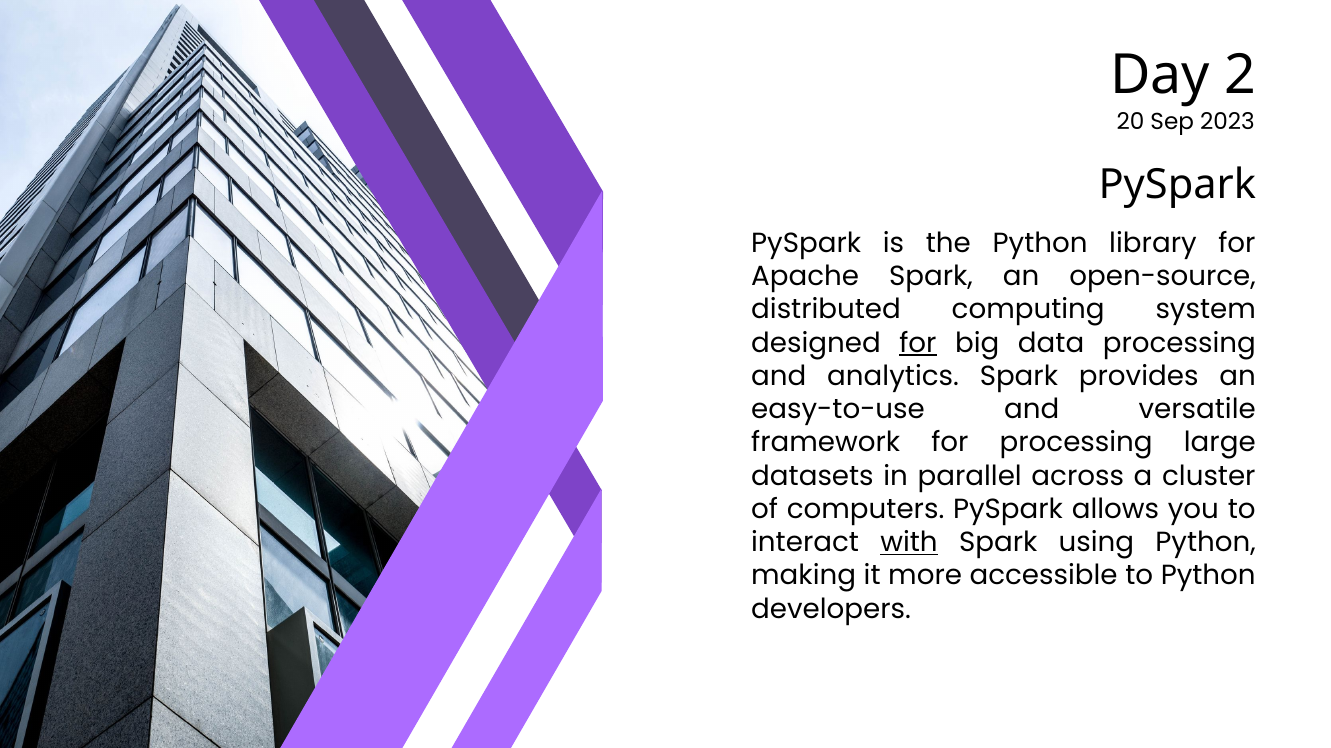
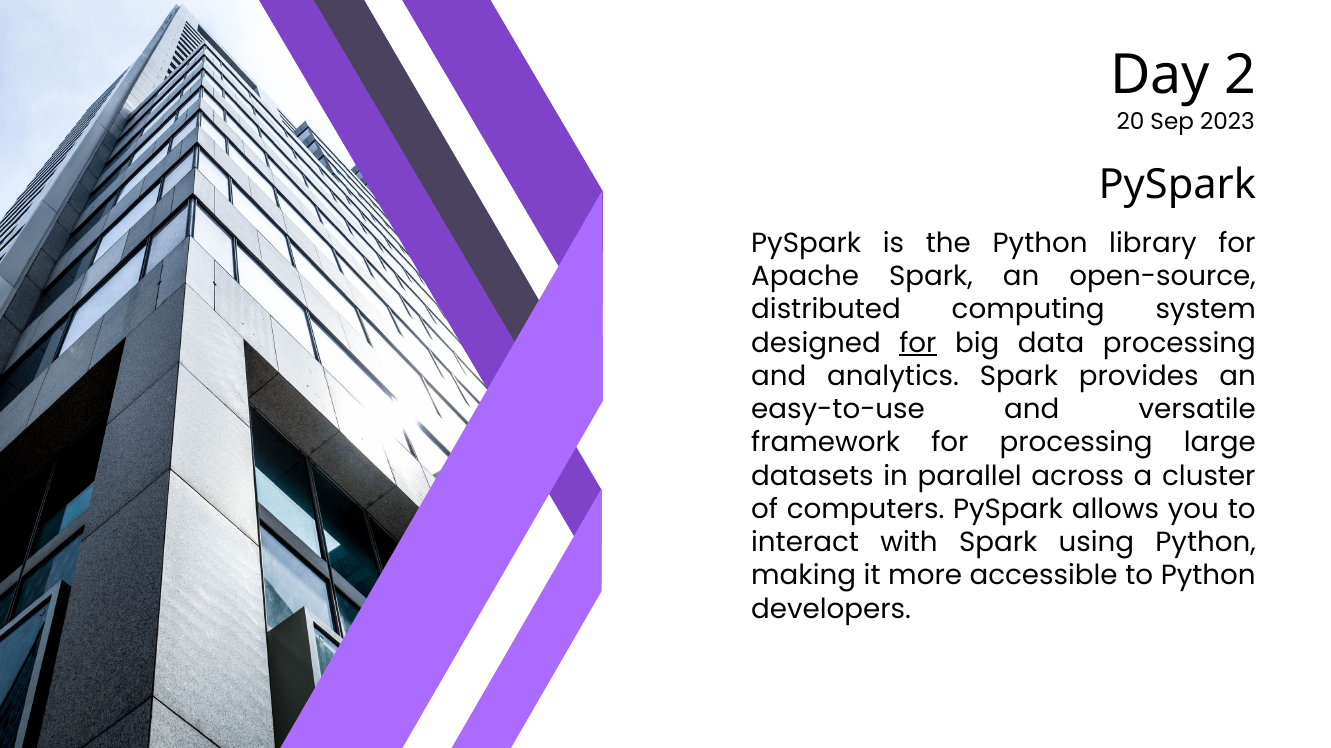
with underline: present -> none (909, 543)
